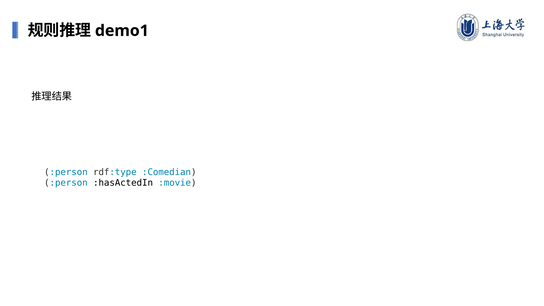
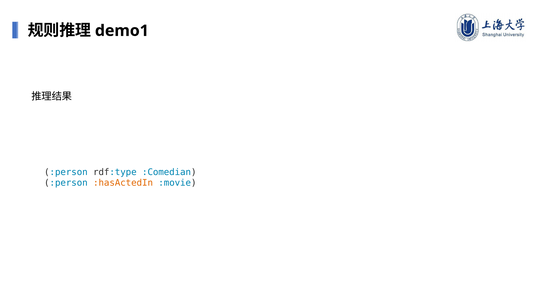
:hasActedIn colour: black -> orange (123, 183)
